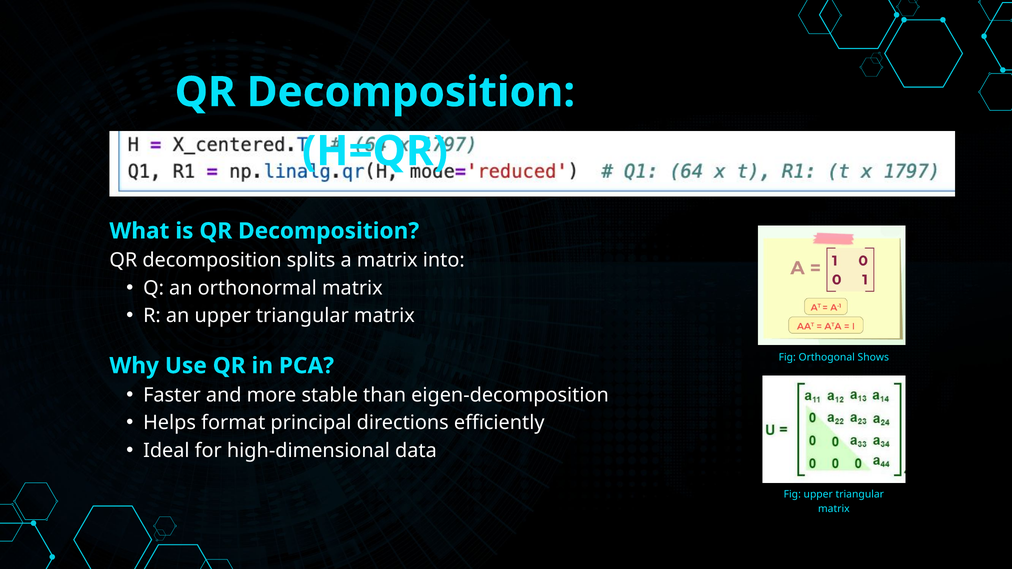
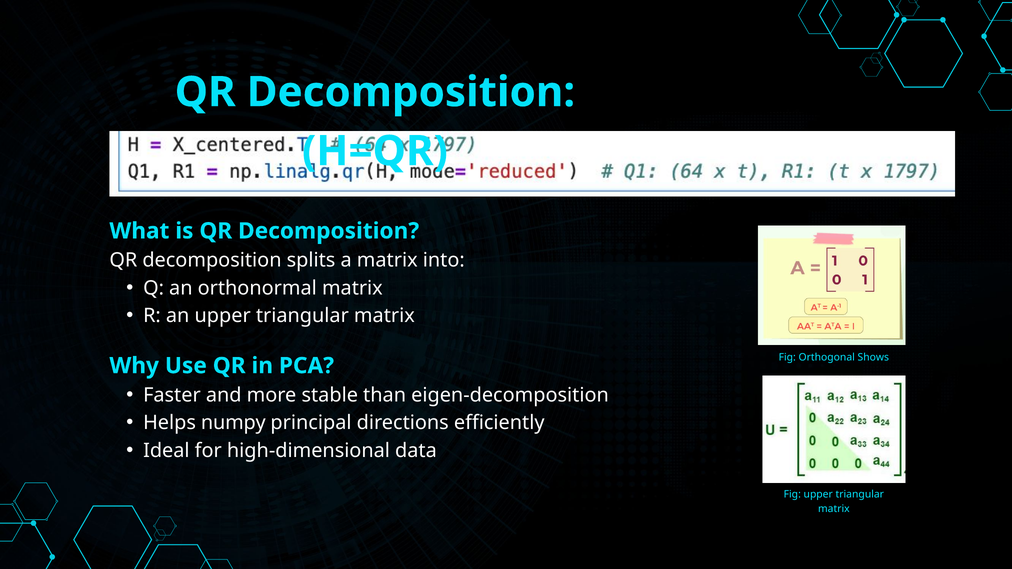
format: format -> numpy (233, 423)
